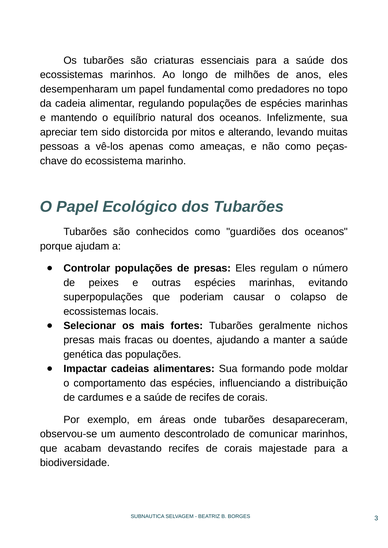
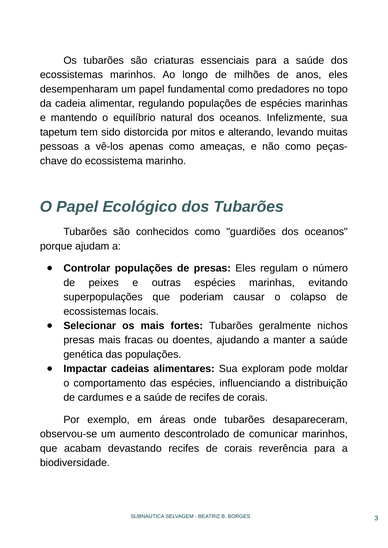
apreciar: apreciar -> tapetum (59, 132)
formando: formando -> exploram (263, 369)
majestade: majestade -> reverência (283, 449)
